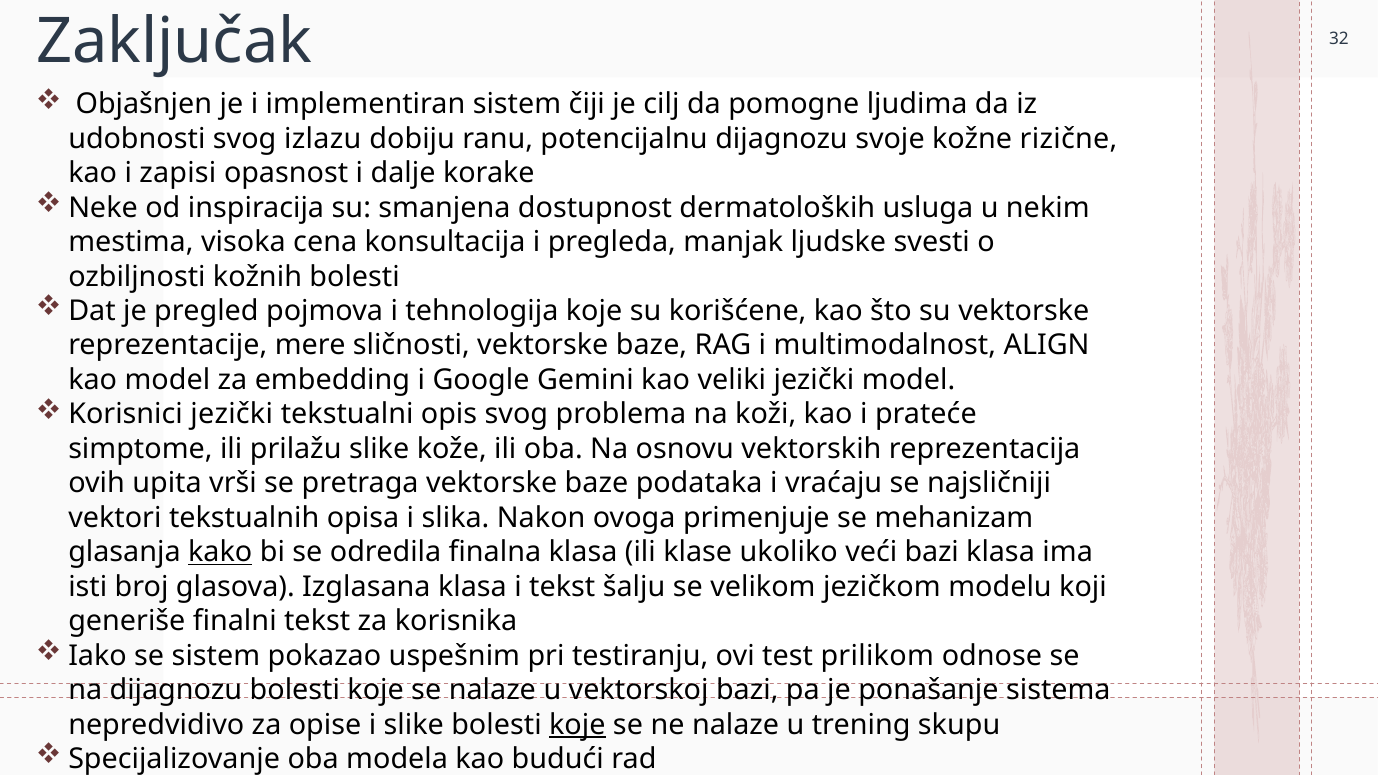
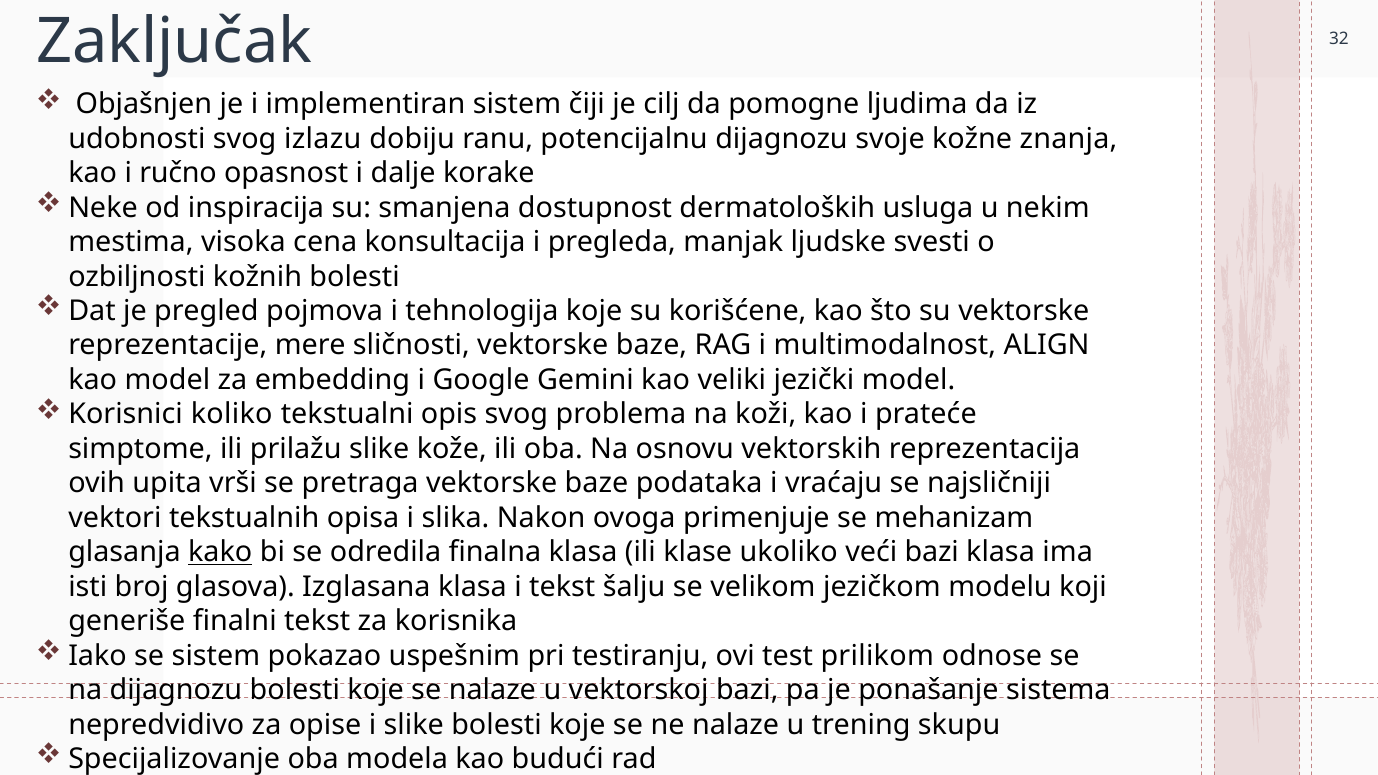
rizične: rizične -> znanja (1069, 139)
zapisi: zapisi -> ručno (178, 173)
Korisnici jezički: jezički -> koliko (232, 414)
koje underline: present -> none (577, 725)
